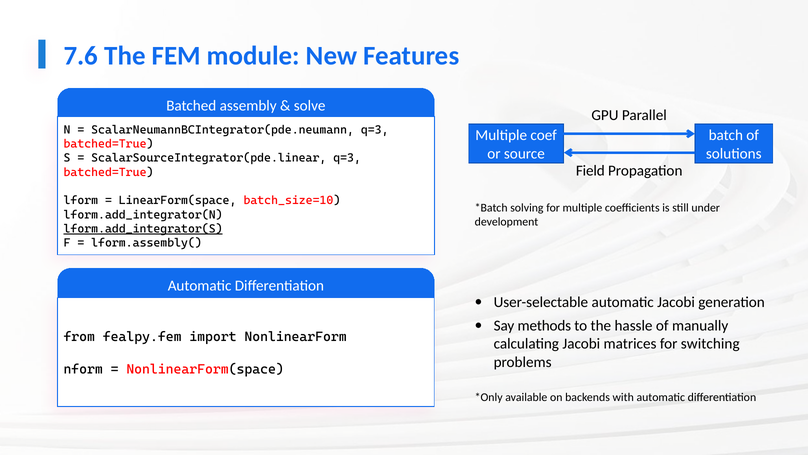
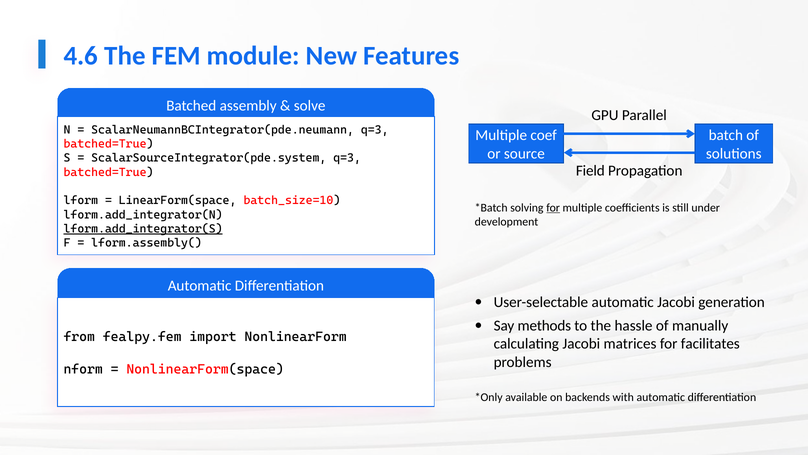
7.6: 7.6 -> 4.6 (81, 56)
ScalarSourceIntegrator(pde.linear: ScalarSourceIntegrator(pde.linear -> ScalarSourceIntegrator(pde.system (209, 158)
for underline: none -> present (553, 208)
switching: switching -> facilitates (710, 343)
